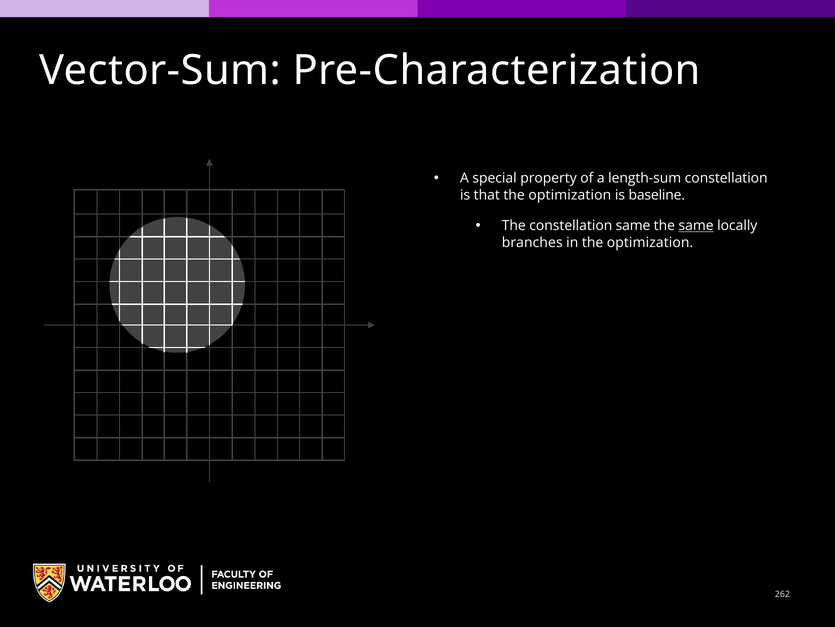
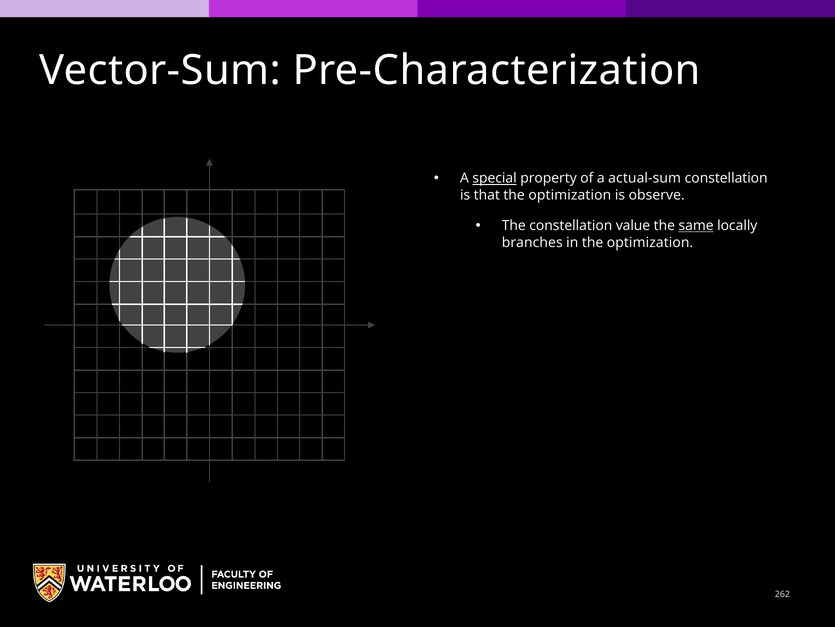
special underline: none -> present (495, 178)
length-sum: length-sum -> actual-sum (645, 178)
baseline: baseline -> observe (657, 195)
constellation same: same -> value (633, 225)
